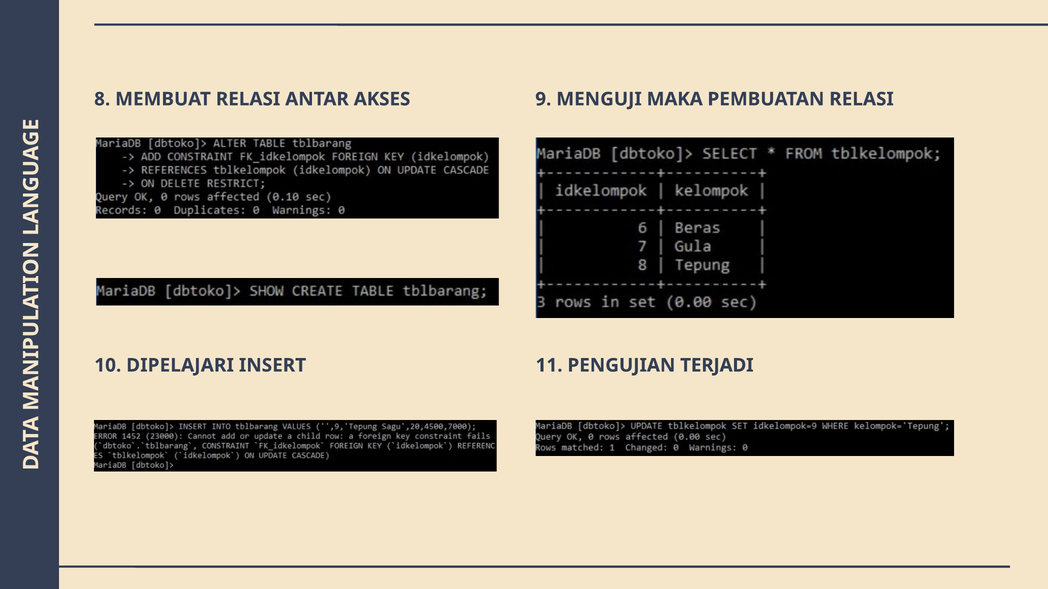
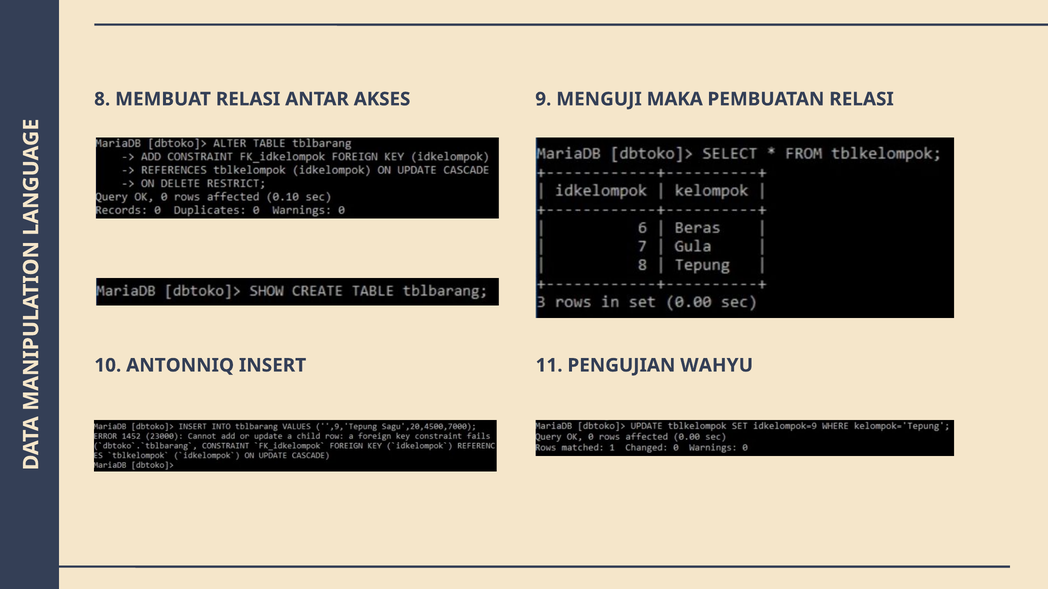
DIPELAJARI: DIPELAJARI -> ANTONNIQ (180, 366)
TERJADI: TERJADI -> WAHYU (717, 366)
